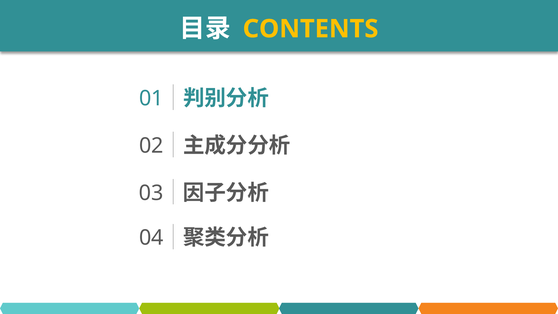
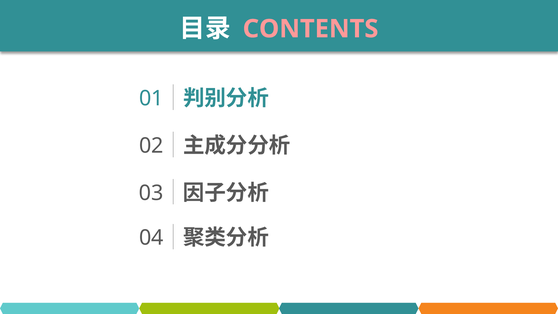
CONTENTS colour: yellow -> pink (311, 29)
